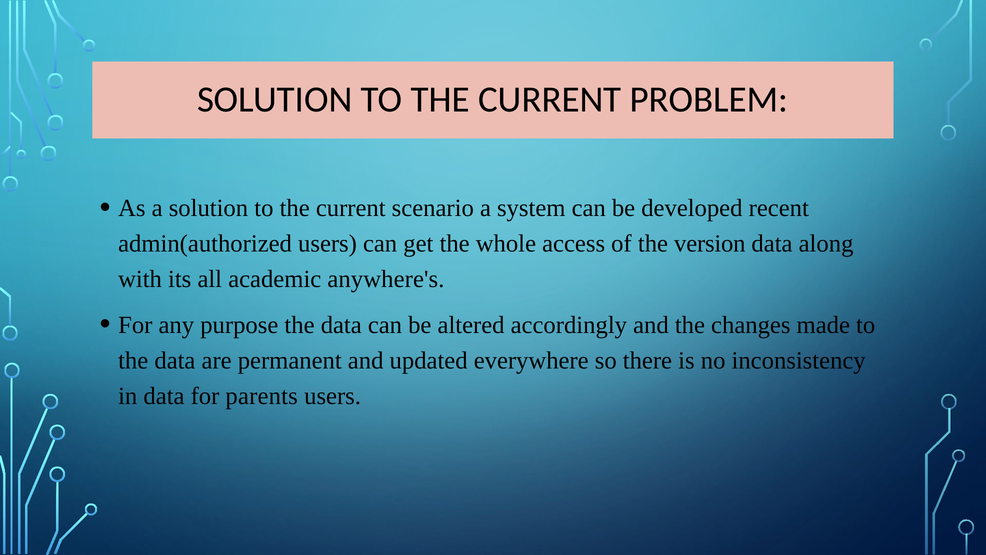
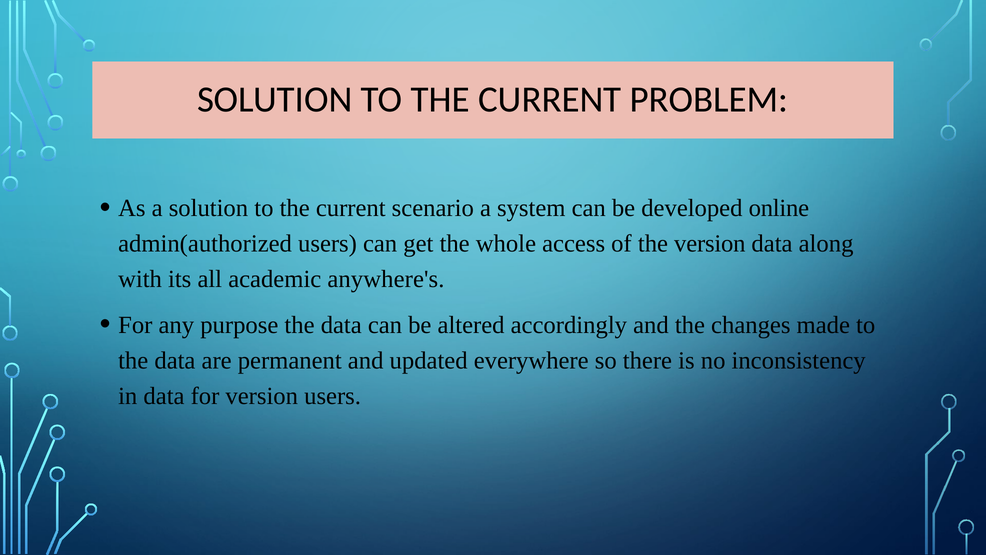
recent: recent -> online (779, 208)
for parents: parents -> version (262, 396)
